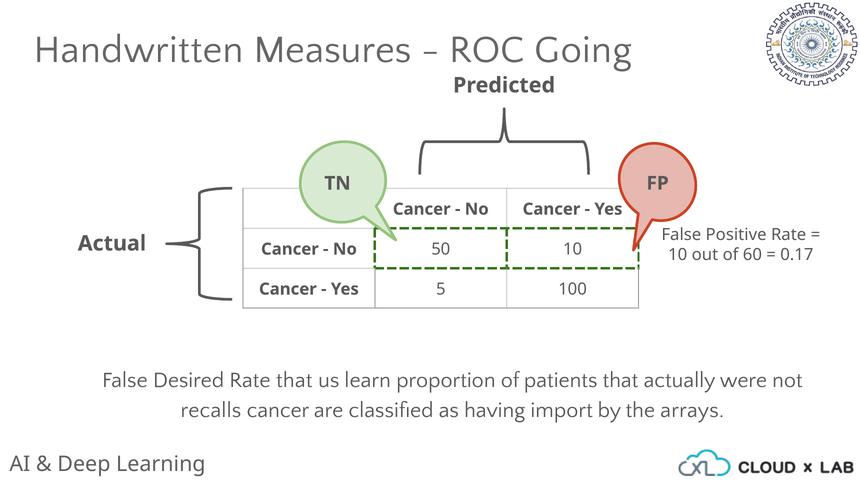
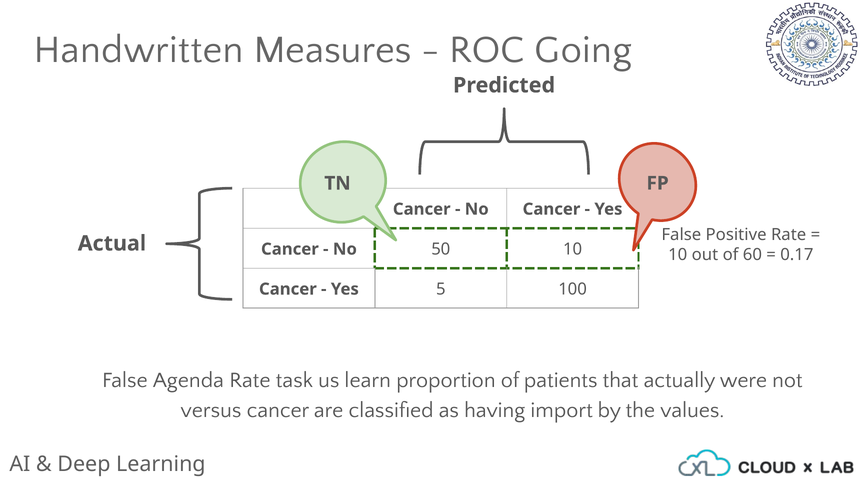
Desired: Desired -> Agenda (188, 380)
Rate that: that -> task (294, 380)
recalls: recalls -> versus (211, 410)
arrays: arrays -> values (692, 410)
